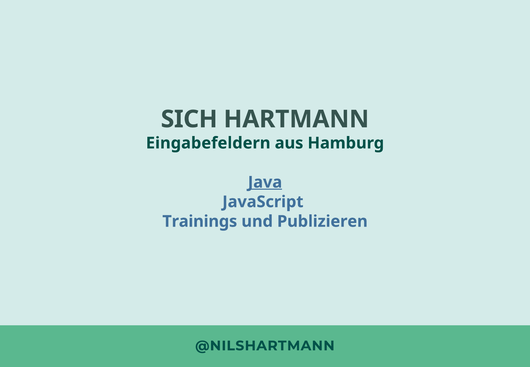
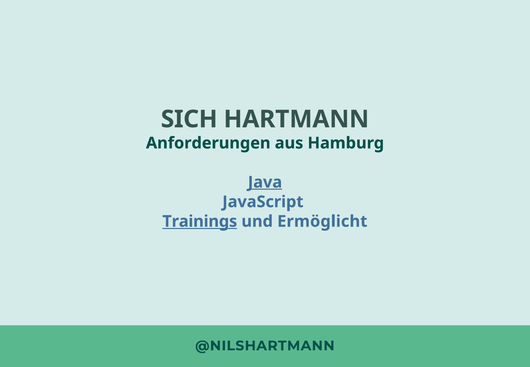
Eingabefeldern: Eingabefeldern -> Anforderungen (208, 143)
Trainings underline: none -> present (200, 221)
Publizieren: Publizieren -> Ermöglicht (322, 221)
